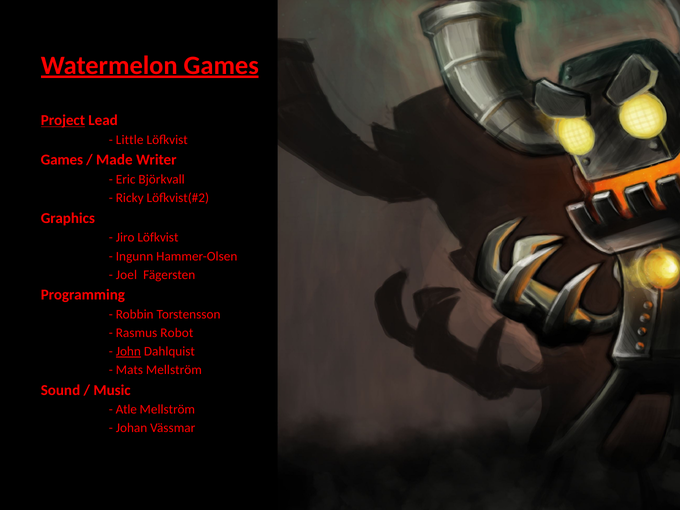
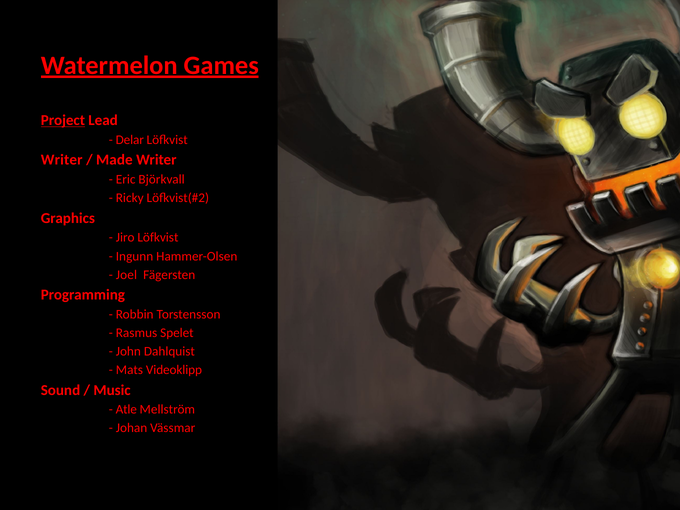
Little: Little -> Delar (130, 140)
Games: Games -> Writer (62, 160)
Robot: Robot -> Spelet (177, 333)
John underline: present -> none (128, 351)
Mats Mellström: Mellström -> Videoklipp (174, 370)
